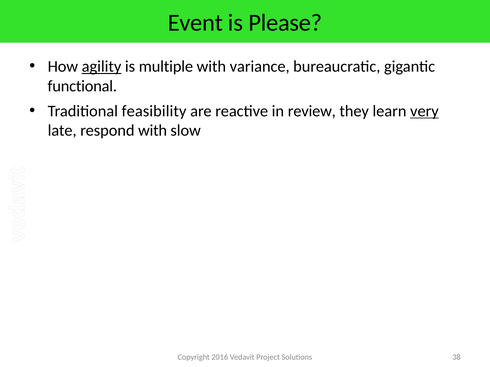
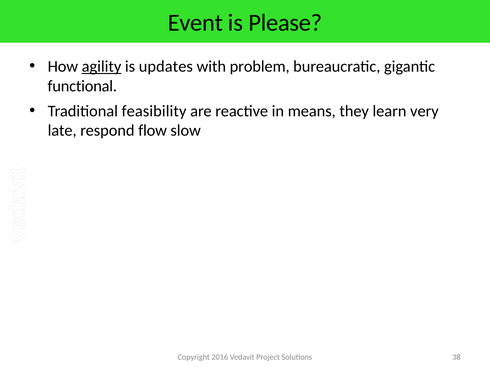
multiple: multiple -> updates (166, 66)
variance: variance -> problem (260, 66)
review: review -> means (312, 111)
very underline: present -> none (424, 111)
respond with: with -> flow (153, 131)
